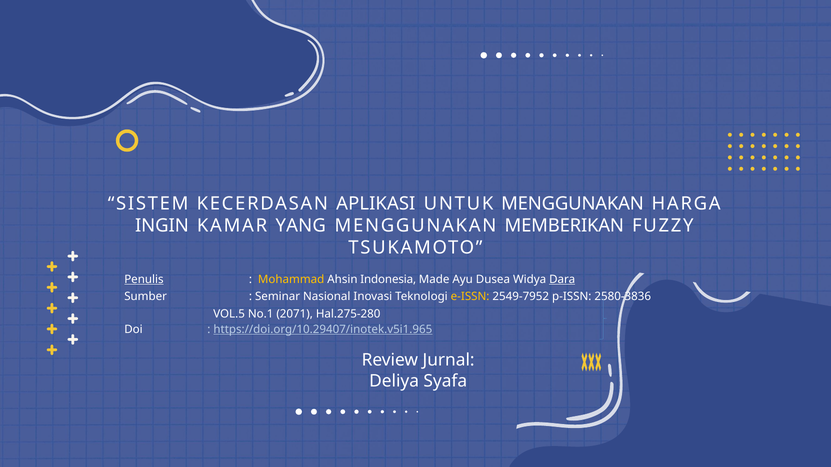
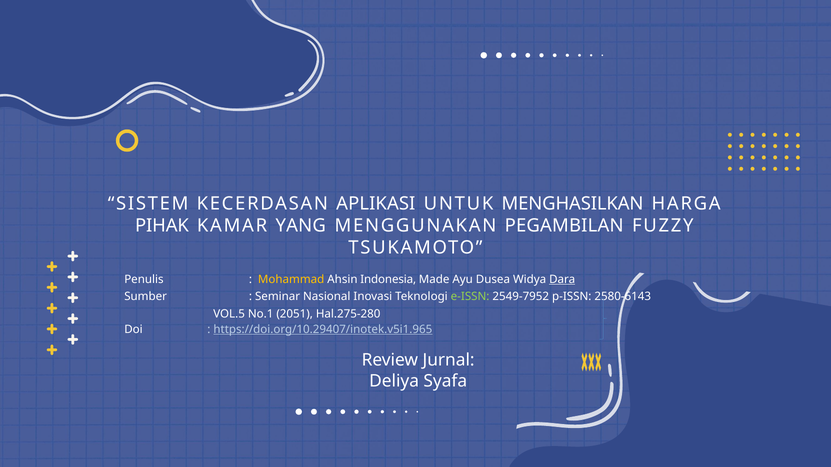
UNTUK MENGGUNAKAN: MENGGUNAKAN -> MENGHASILKAN (573, 204)
INGIN: INGIN -> PIHAK (162, 226)
MEMBERIKAN: MEMBERIKAN -> PEGAMBILAN (564, 226)
Penulis underline: present -> none (144, 280)
e-ISSN colour: yellow -> light green (470, 297)
2580-3836: 2580-3836 -> 2580-6143 (623, 297)
2071: 2071 -> 2051 (295, 314)
